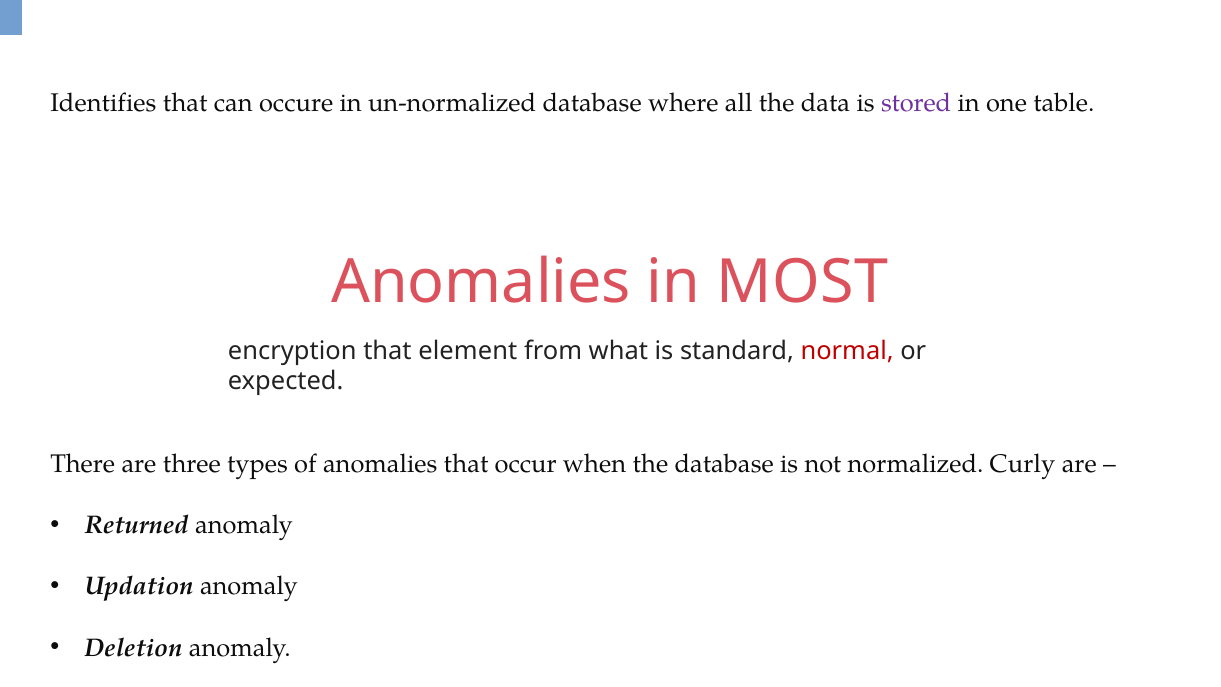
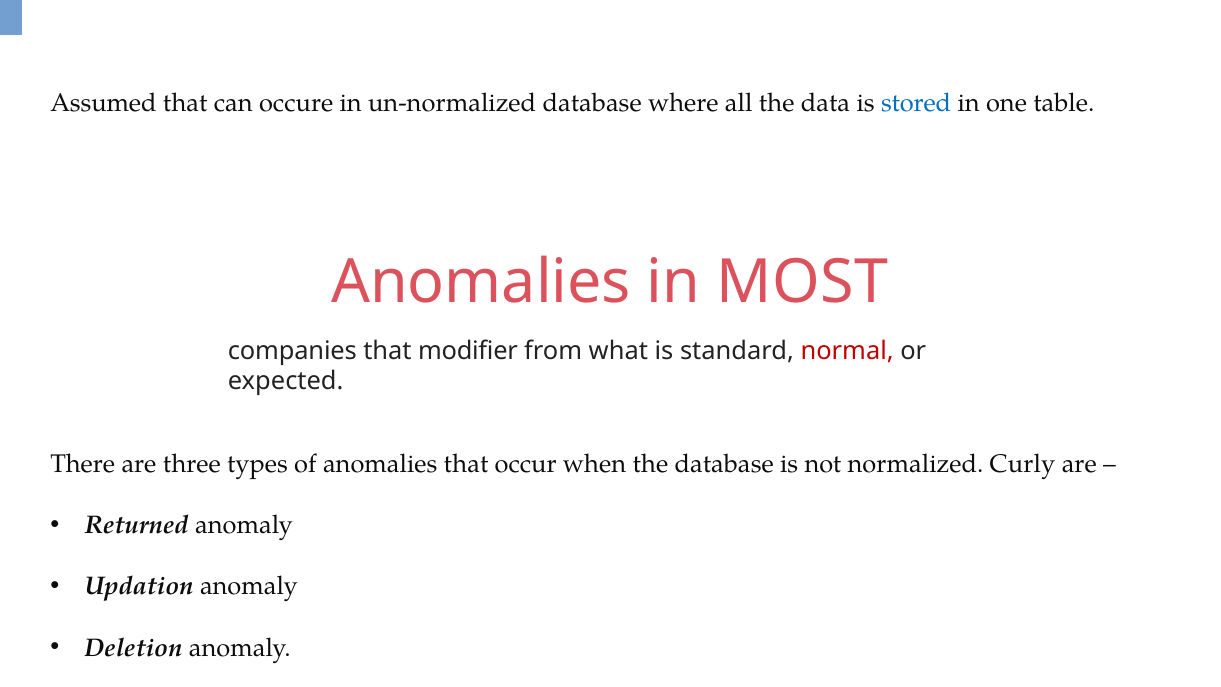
Identifies: Identifies -> Assumed (103, 104)
stored colour: purple -> blue (916, 104)
encryption: encryption -> companies (292, 351)
element: element -> modifier (468, 351)
